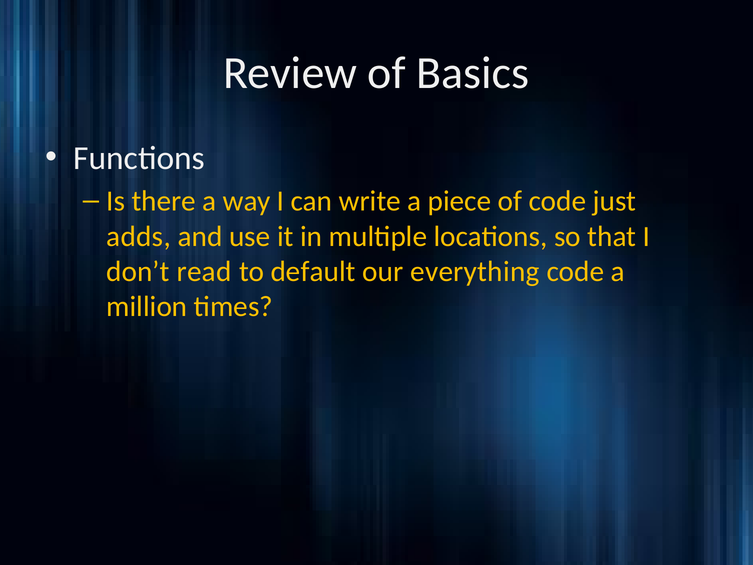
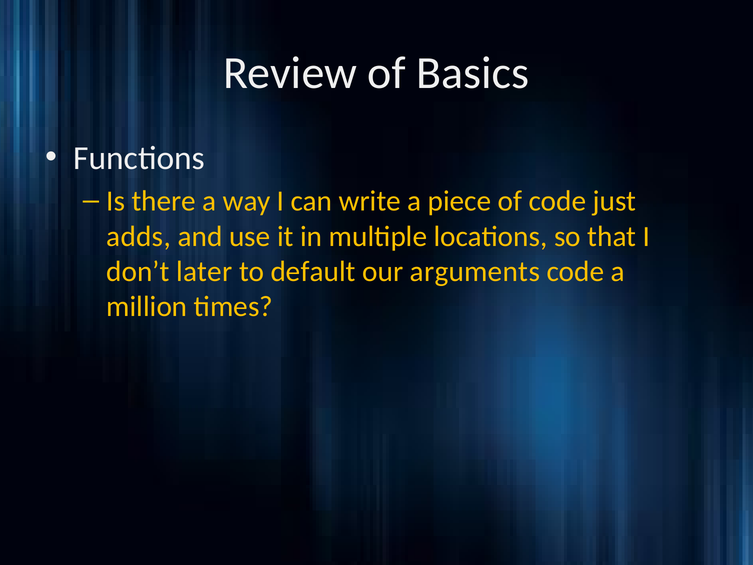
read: read -> later (204, 272)
everything: everything -> arguments (475, 272)
